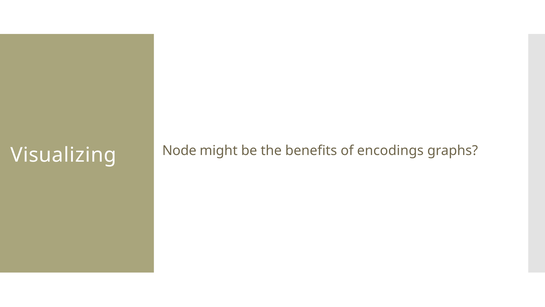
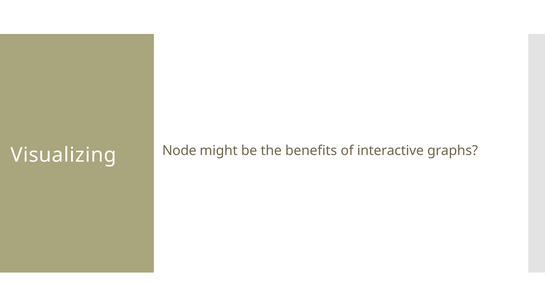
encodings: encodings -> interactive (390, 150)
